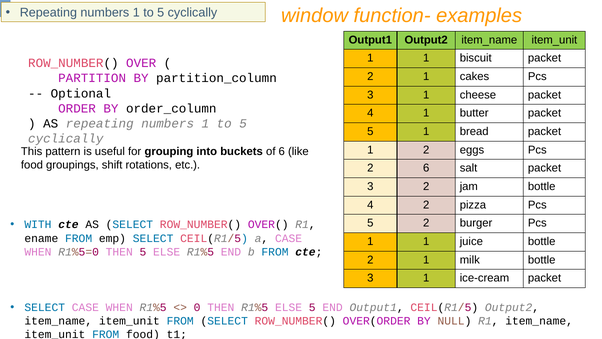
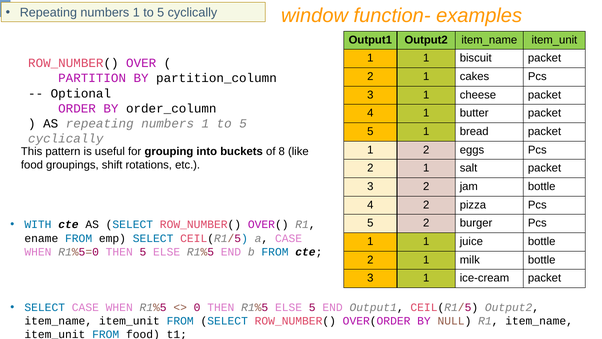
of 6: 6 -> 8 (282, 151)
6: 6 -> 1 (426, 168)
